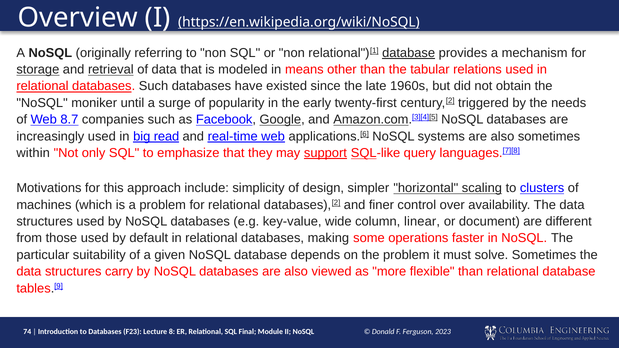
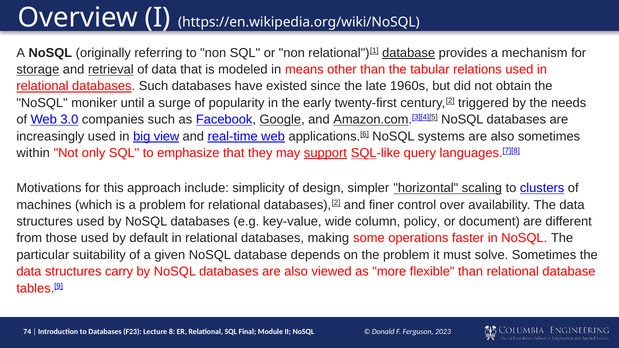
https://en.wikipedia.org/wiki/NoSQL underline: present -> none (299, 22)
8.7: 8.7 -> 3.0 (69, 120)
read: read -> view (167, 136)
linear: linear -> policy (422, 222)
